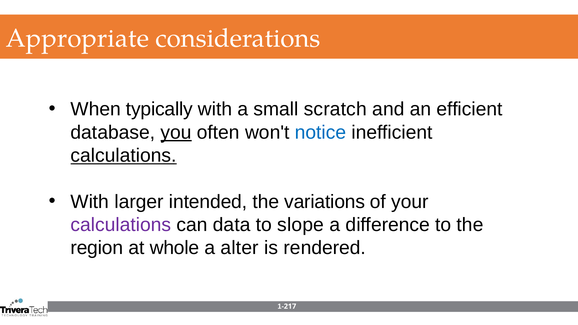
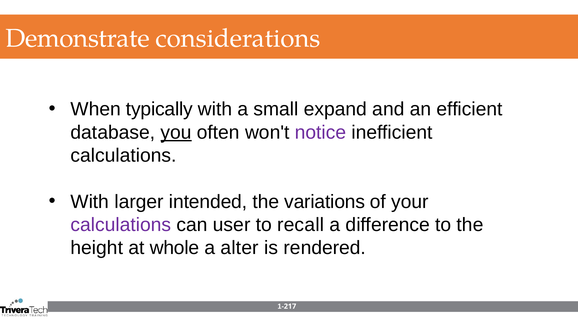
Appropriate: Appropriate -> Demonstrate (78, 38)
scratch: scratch -> expand (335, 109)
notice colour: blue -> purple (320, 132)
calculations underline: present -> none (124, 156)
data: data -> user (232, 225)
slope: slope -> recall (301, 225)
region: region -> height (97, 248)
